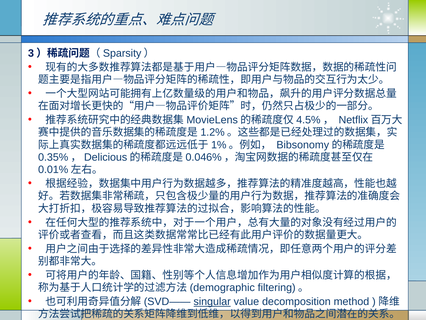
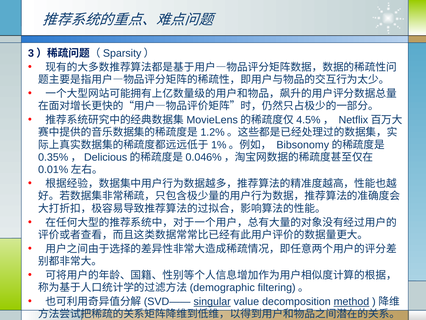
method underline: none -> present (351, 301)
